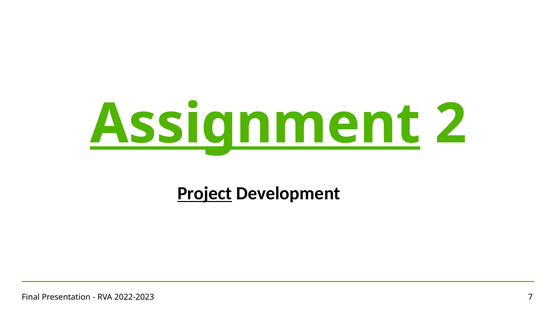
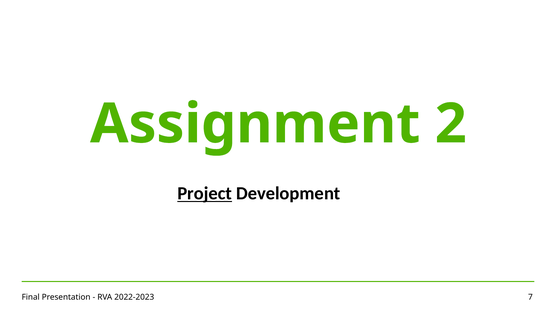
Assignment underline: present -> none (255, 124)
